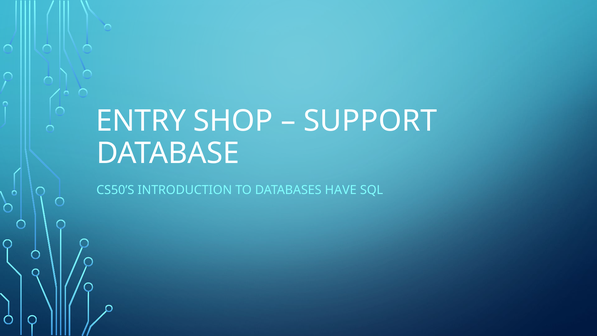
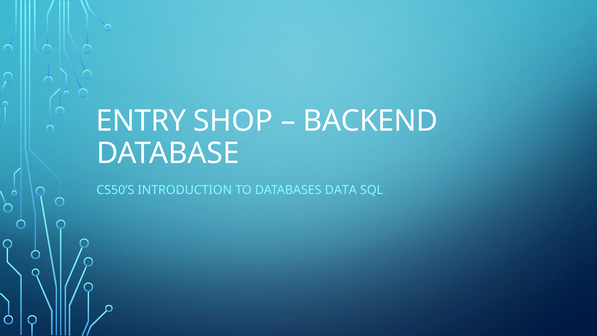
SUPPORT: SUPPORT -> BACKEND (371, 121)
HAVE: HAVE -> DATA (341, 190)
